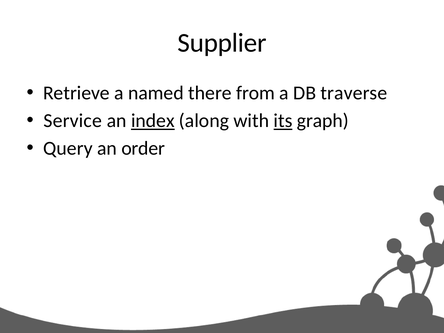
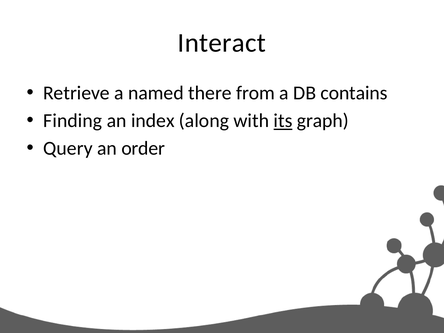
Supplier: Supplier -> Interact (222, 43)
traverse: traverse -> contains (354, 93)
Service: Service -> Finding (73, 121)
index underline: present -> none (153, 121)
